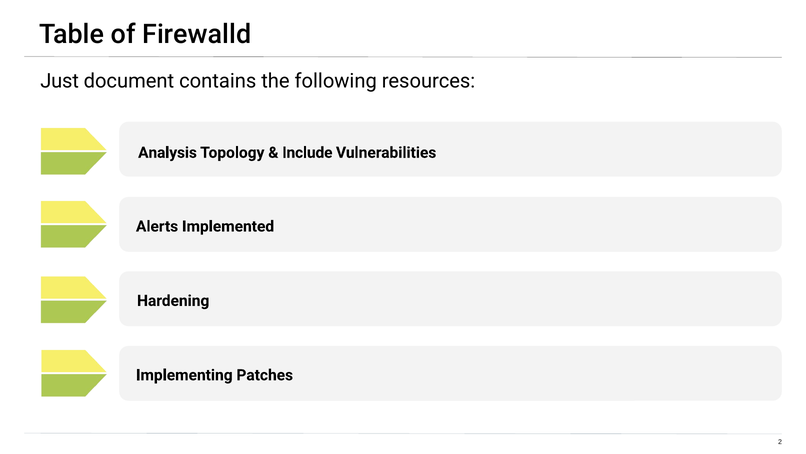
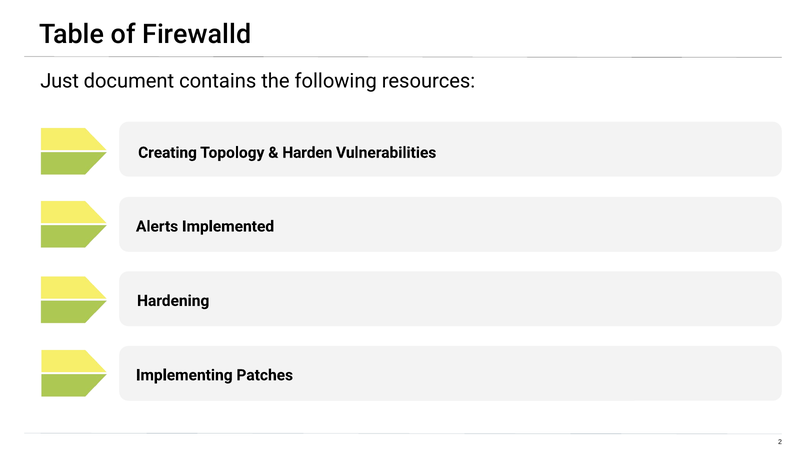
Analysis: Analysis -> Creating (168, 152)
Include: Include -> Harden (307, 152)
